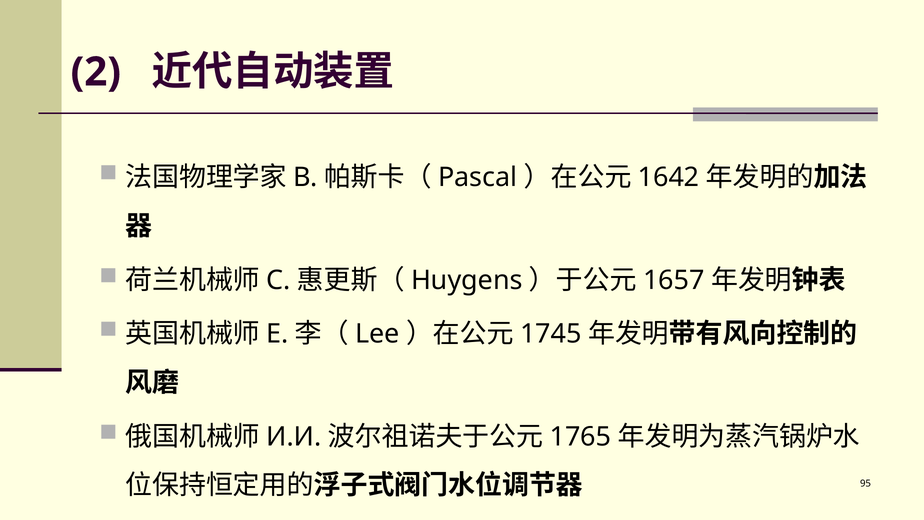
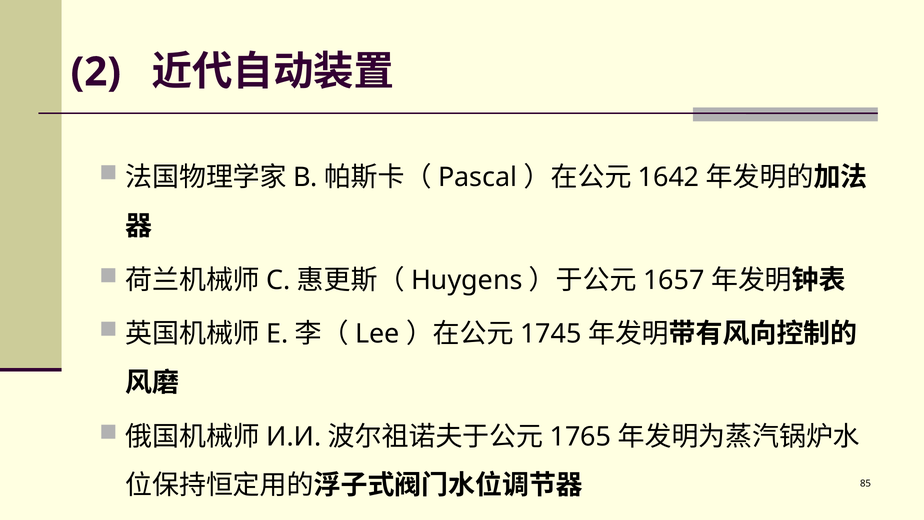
95: 95 -> 85 (866, 483)
